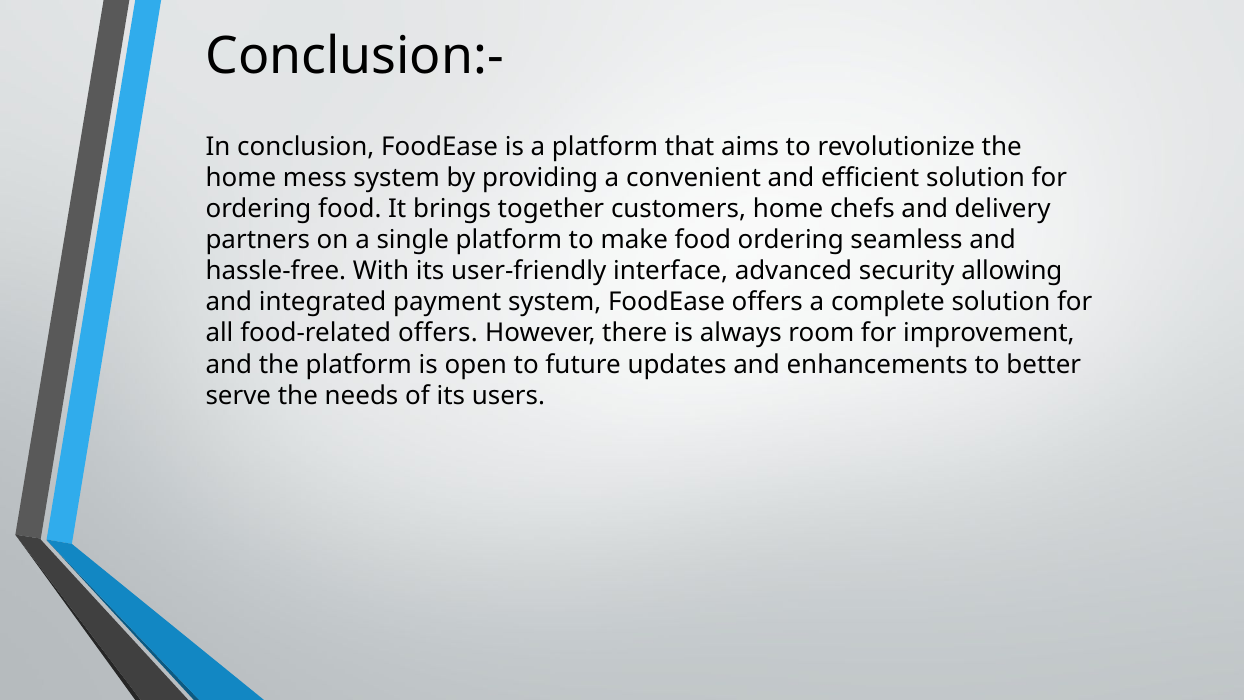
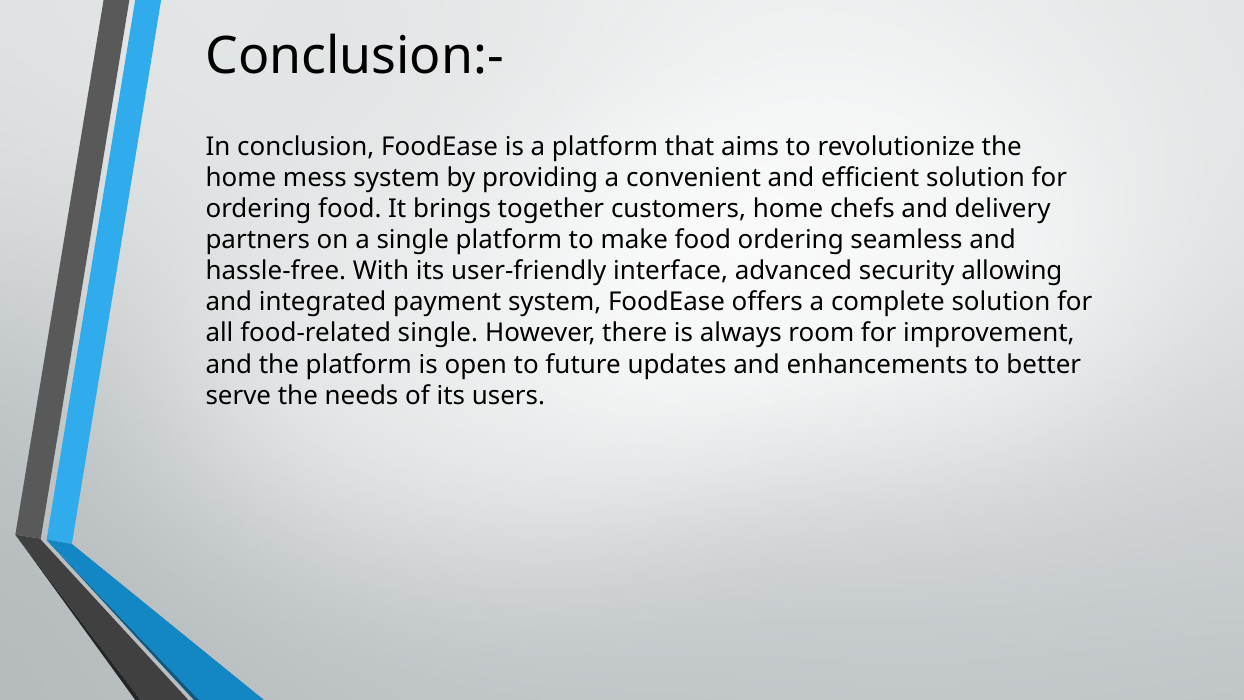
food-related offers: offers -> single (438, 333)
